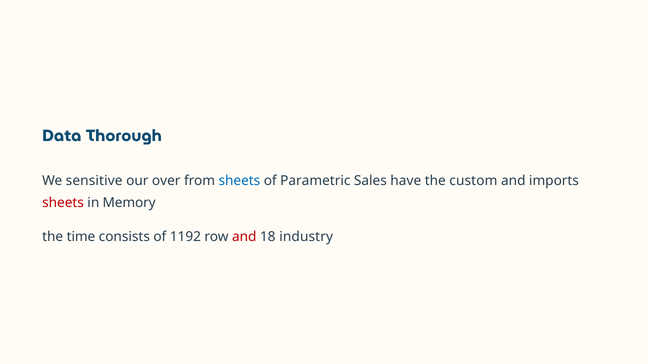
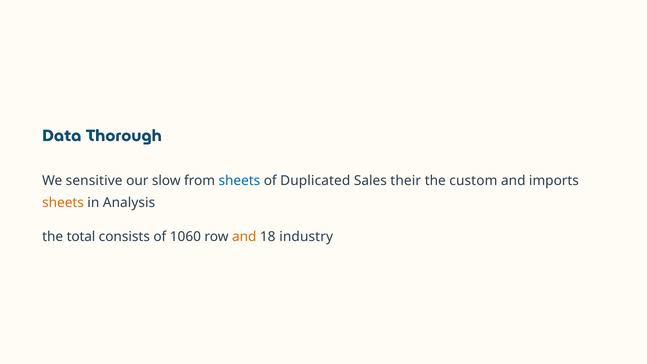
over: over -> slow (166, 181)
Parametric: Parametric -> Duplicated (315, 181)
have: have -> their (406, 181)
sheets colour: red -> orange (63, 203)
Memory: Memory -> Analysis (129, 203)
time: time -> total (81, 237)
1192: 1192 -> 1060 (185, 237)
and colour: red -> orange (244, 237)
